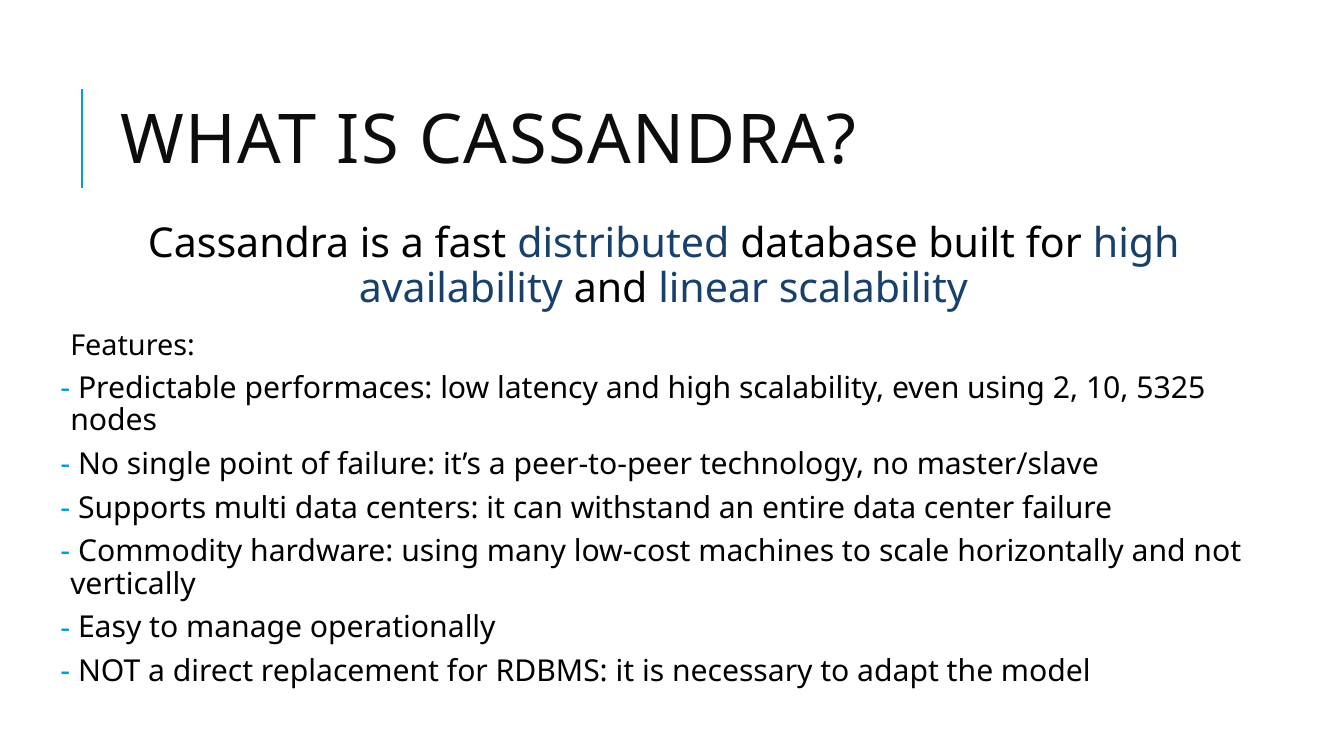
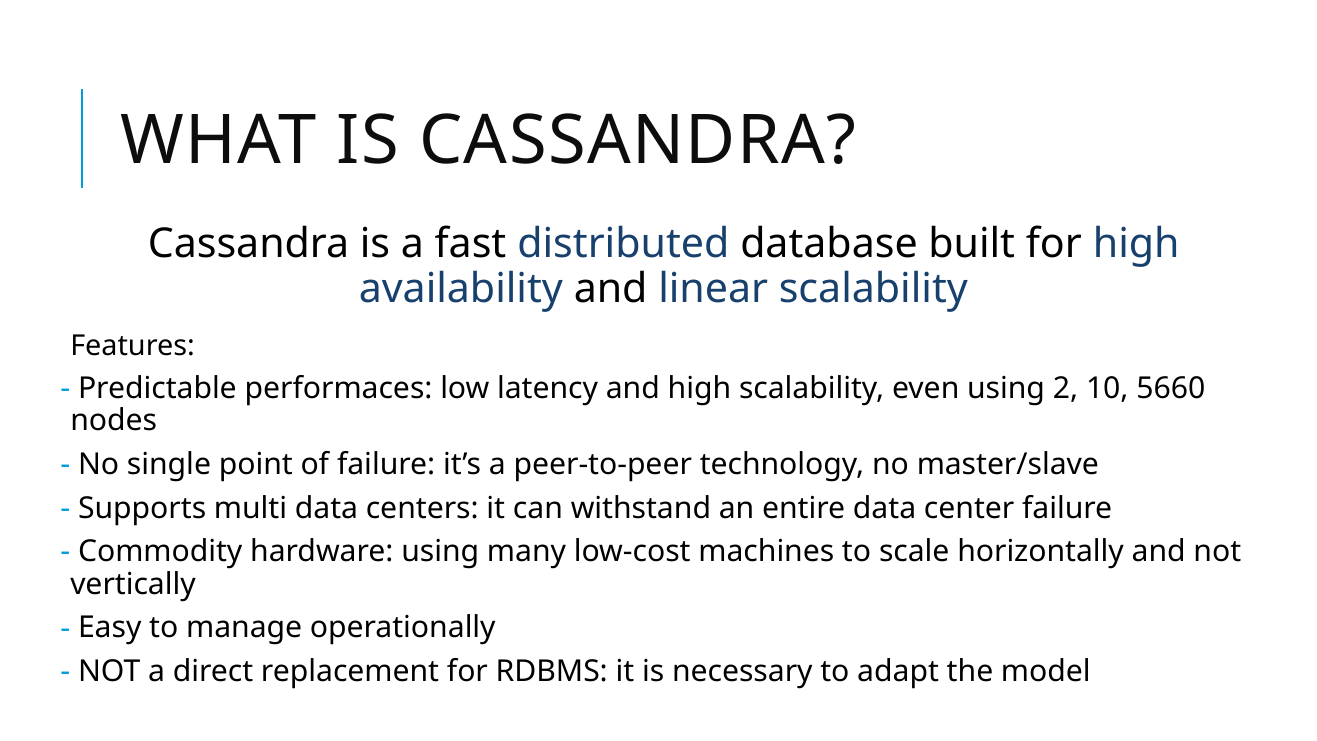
5325: 5325 -> 5660 (1171, 388)
